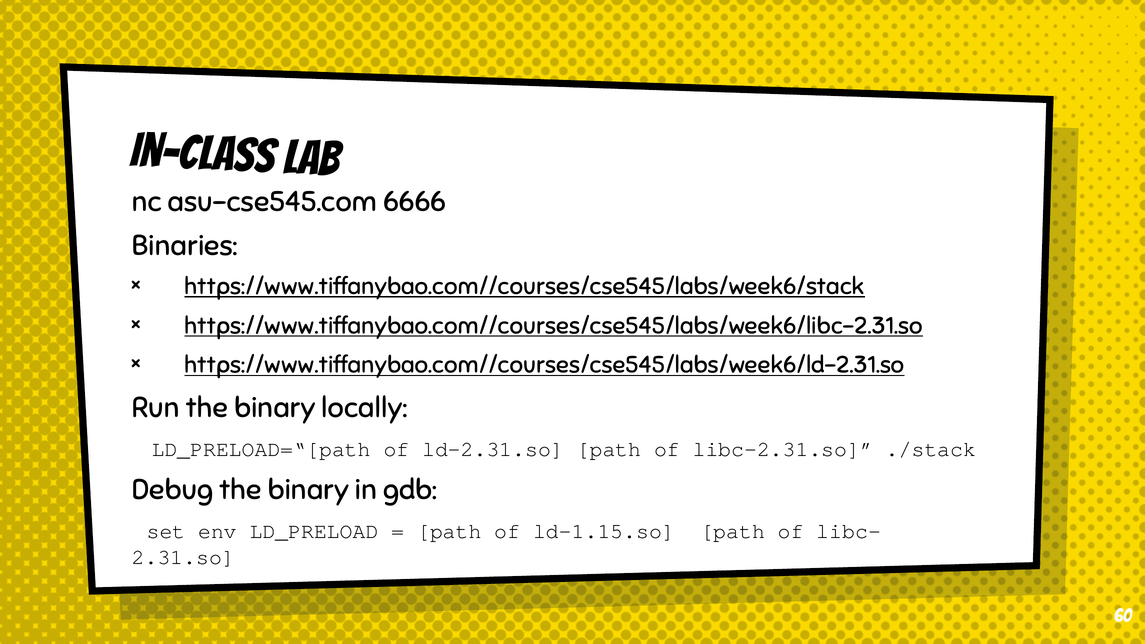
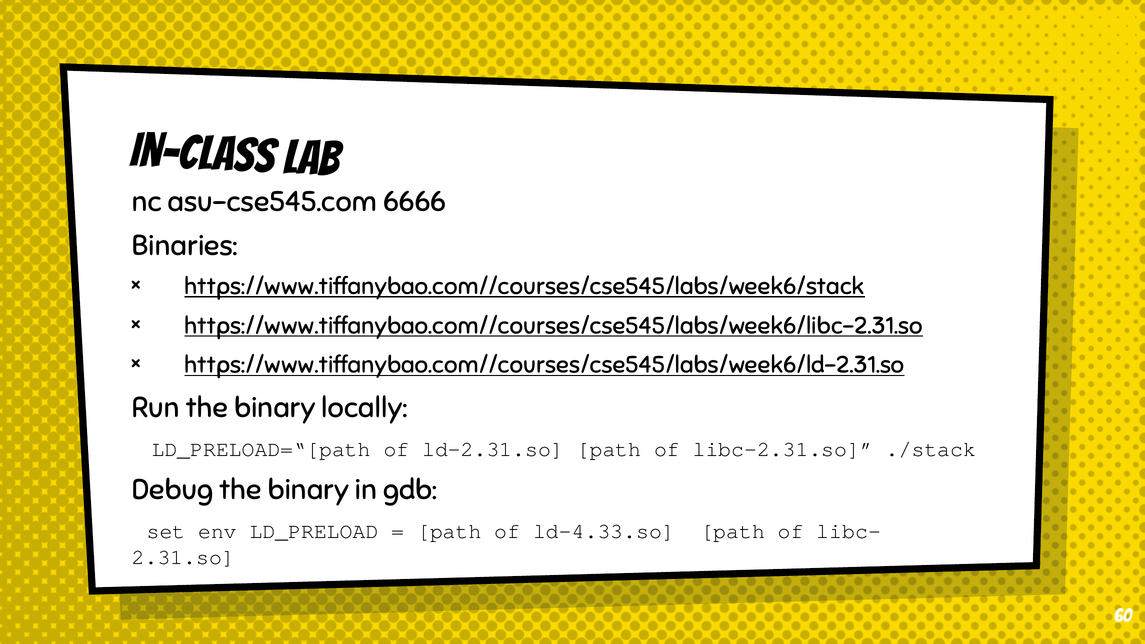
ld-1.15.so: ld-1.15.so -> ld-4.33.so (604, 531)
